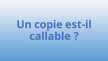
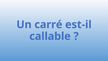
copie: copie -> carré (48, 24)
